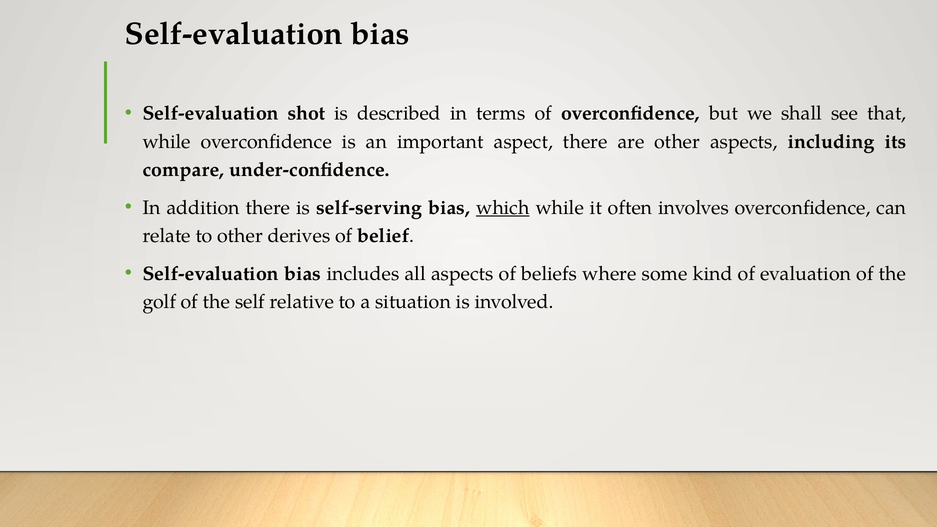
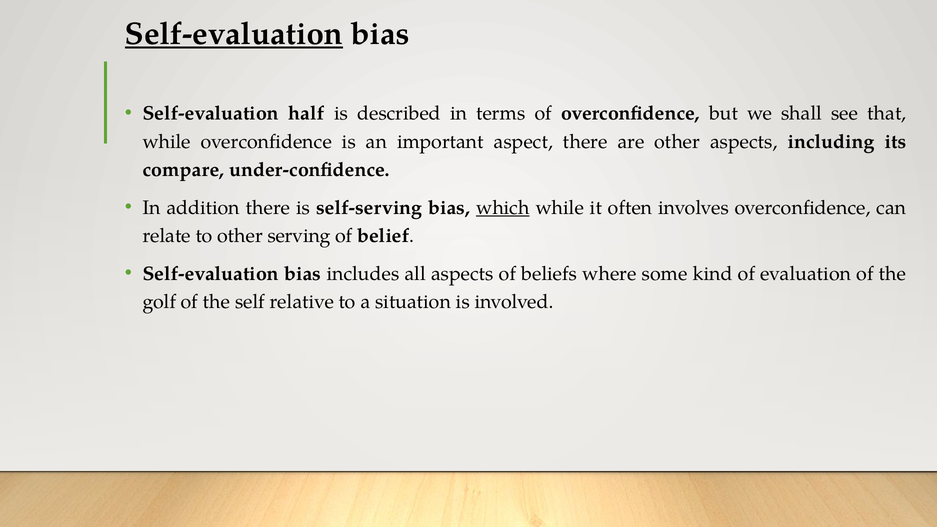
Self-evaluation underline: none -> present (234, 34)
shot: shot -> half (306, 113)
derives: derives -> serving (299, 236)
